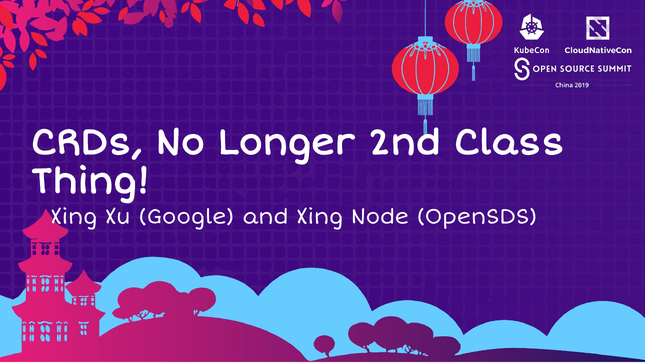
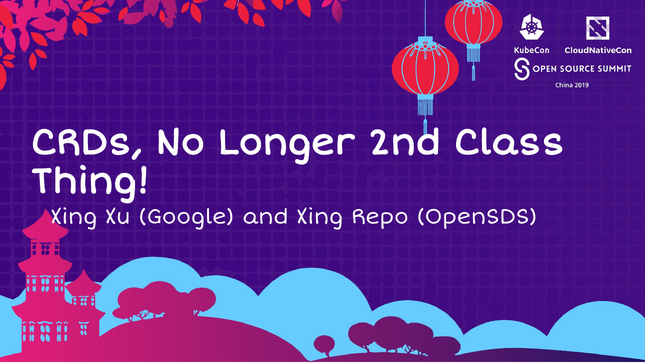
Node: Node -> Repo (380, 217)
